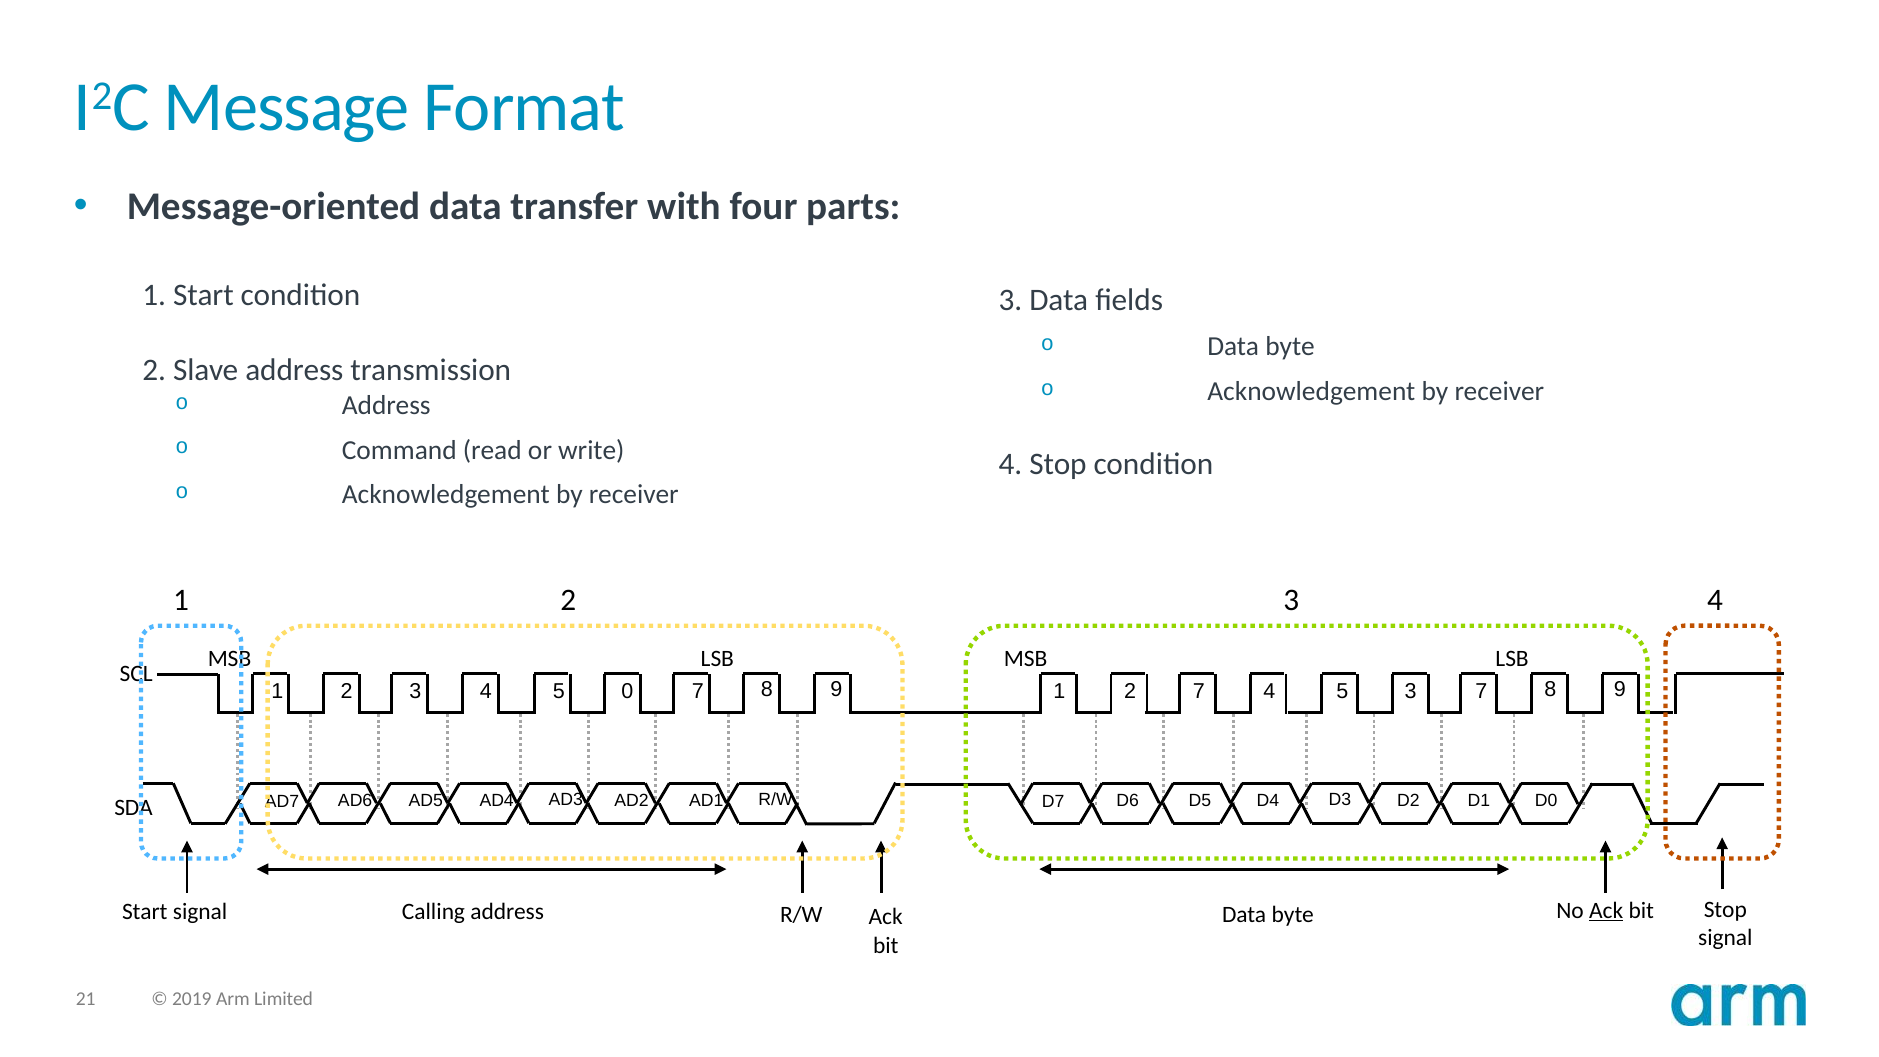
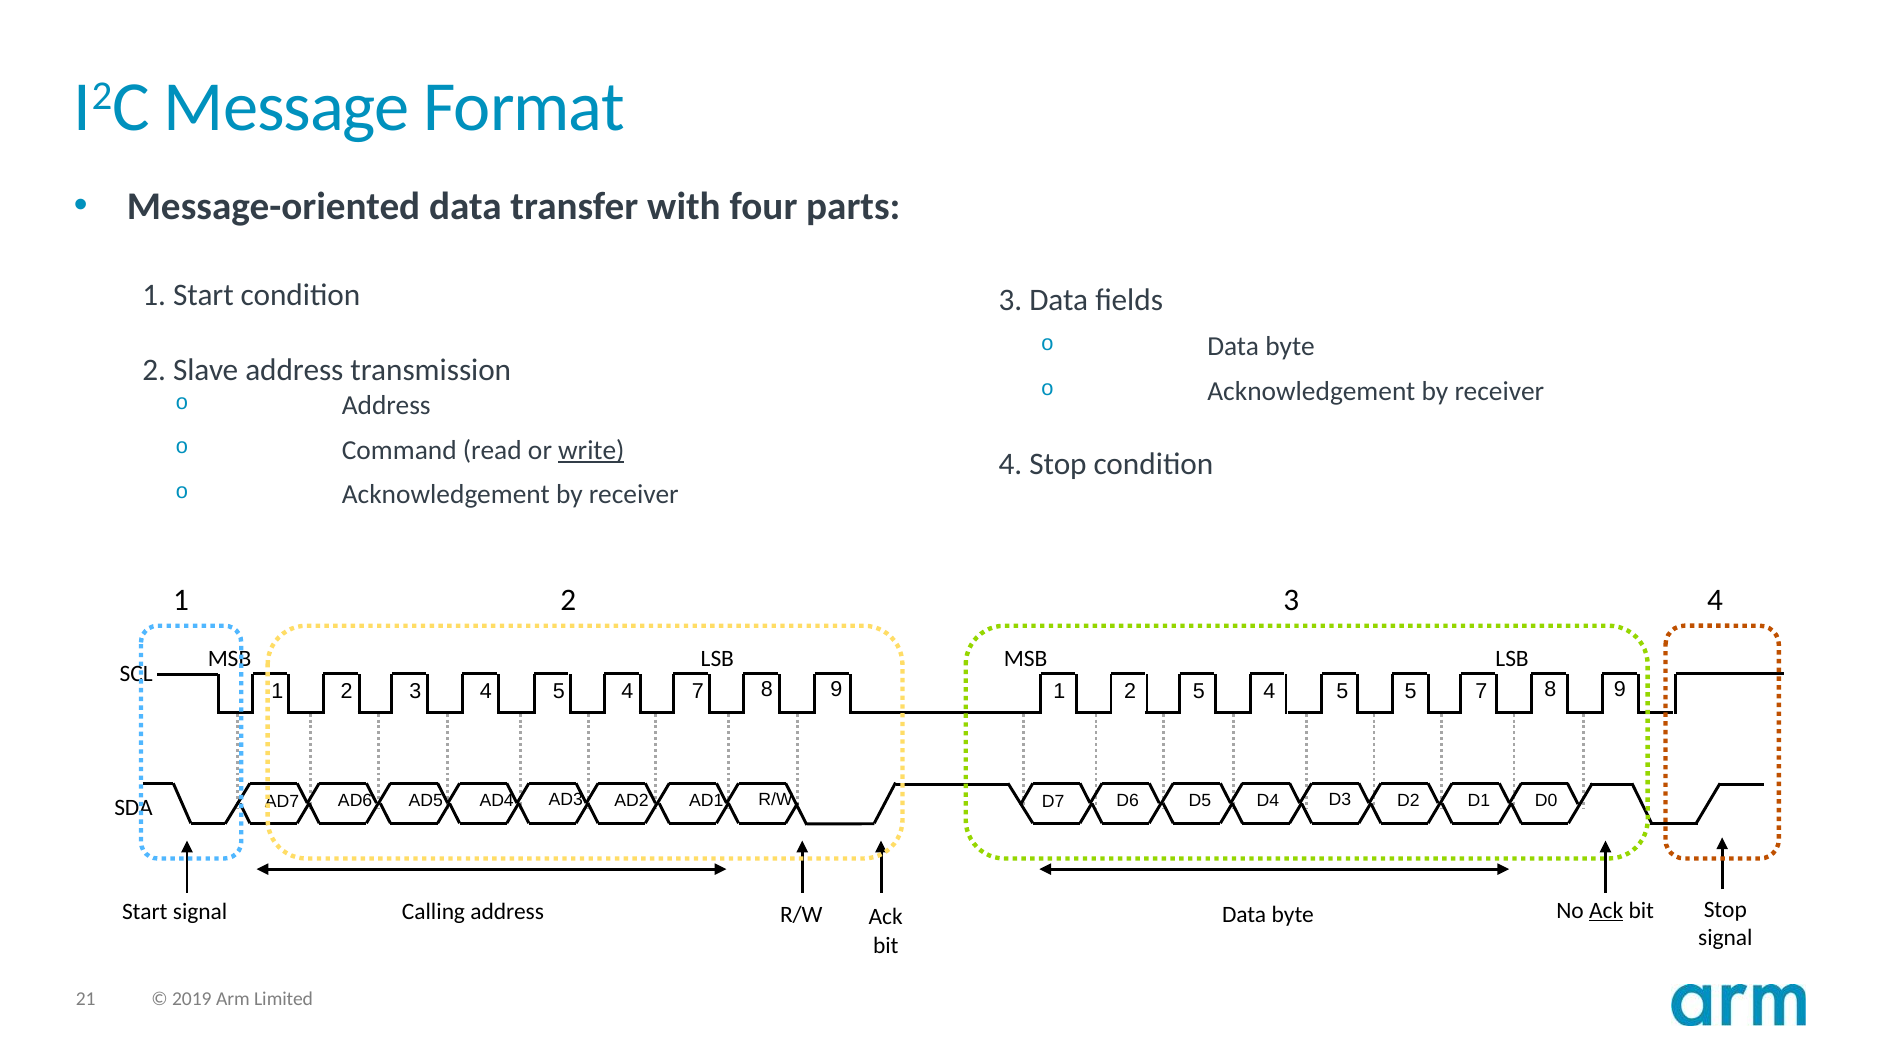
write underline: none -> present (591, 450)
4 5 0: 0 -> 4 (627, 691)
2 7: 7 -> 5 (1199, 691)
5 3: 3 -> 5 (1411, 691)
